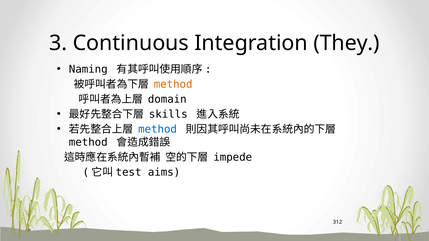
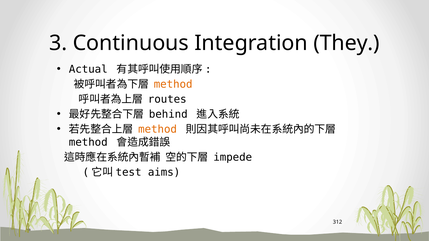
Naming: Naming -> Actual (88, 69)
domain: domain -> routes (167, 99)
skills: skills -> behind (168, 114)
method colour: blue -> orange (158, 129)
